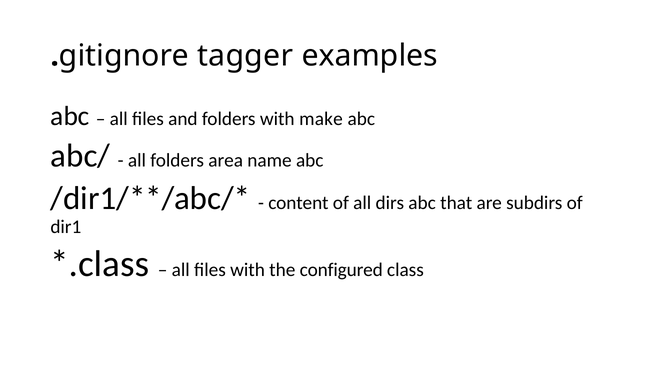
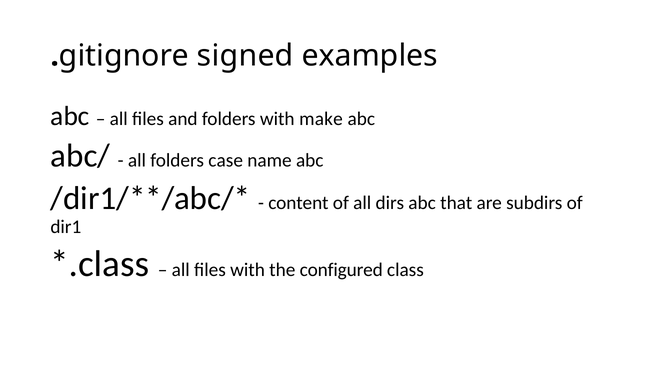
tagger: tagger -> signed (245, 56)
area: area -> case (226, 160)
